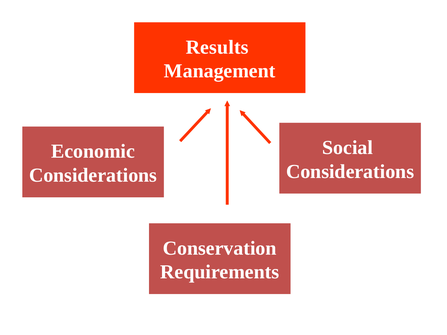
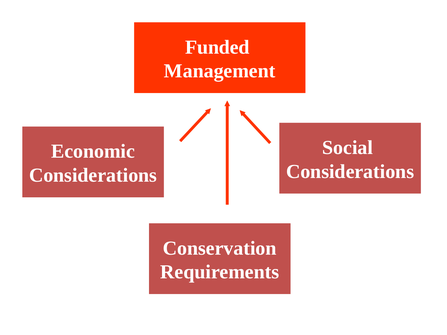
Results: Results -> Funded (217, 47)
